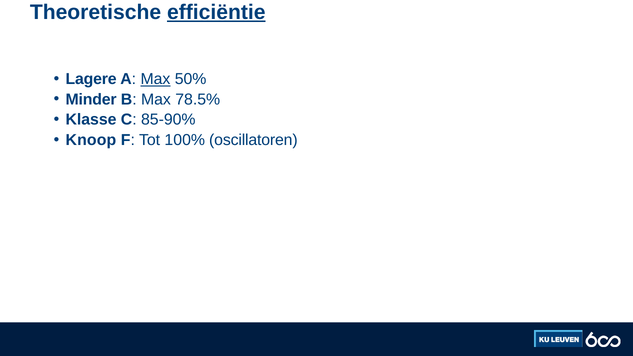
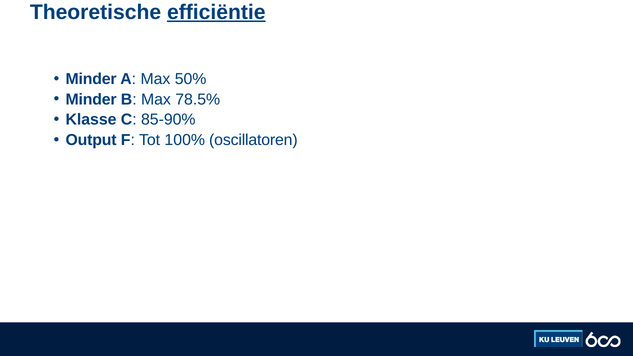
Lagere: Lagere -> Minder (91, 79)
Max underline: present -> none (155, 79)
Knoop: Knoop -> Output (91, 140)
